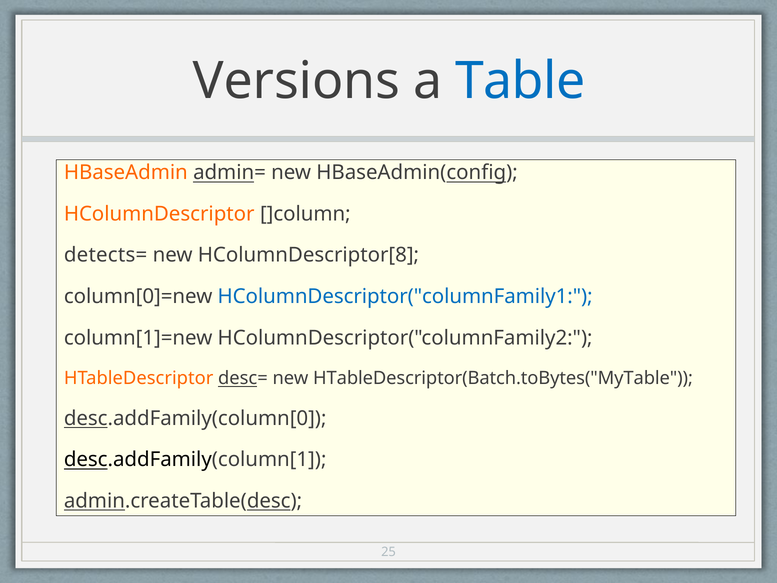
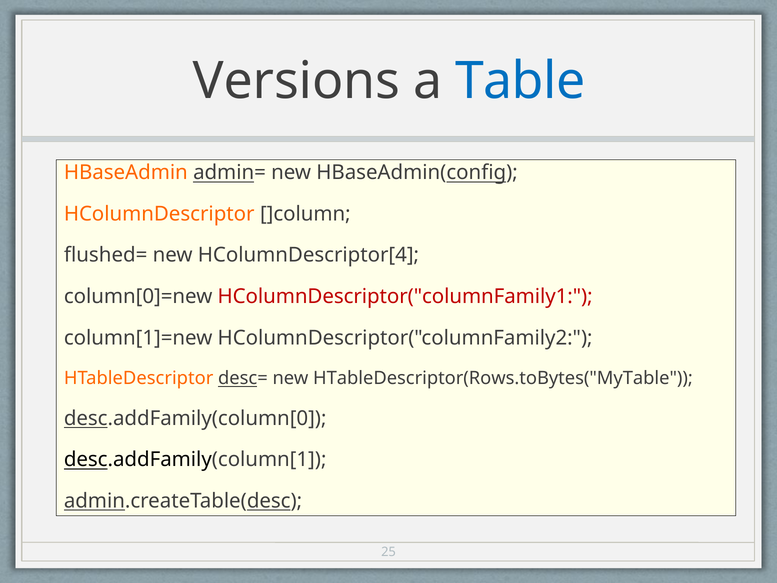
detects=: detects= -> flushed= (106, 255)
HColumnDescriptor[8: HColumnDescriptor[8 -> HColumnDescriptor[4 (308, 255)
HColumnDescriptor("columnFamily1 colour: blue -> red (405, 296)
HTableDescriptor(Batch.toBytes("MyTable: HTableDescriptor(Batch.toBytes("MyTable -> HTableDescriptor(Rows.toBytes("MyTable (503, 378)
